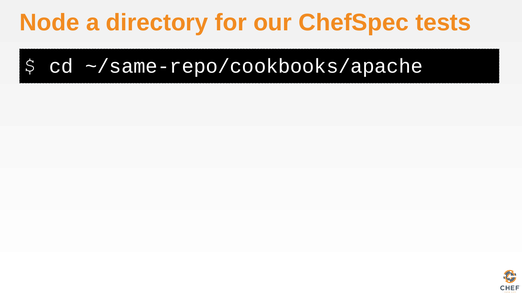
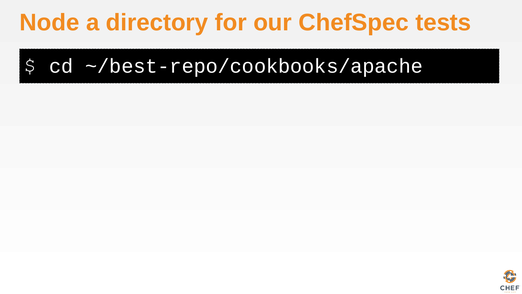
~/same-repo/cookbooks/apache: ~/same-repo/cookbooks/apache -> ~/best-repo/cookbooks/apache (254, 66)
